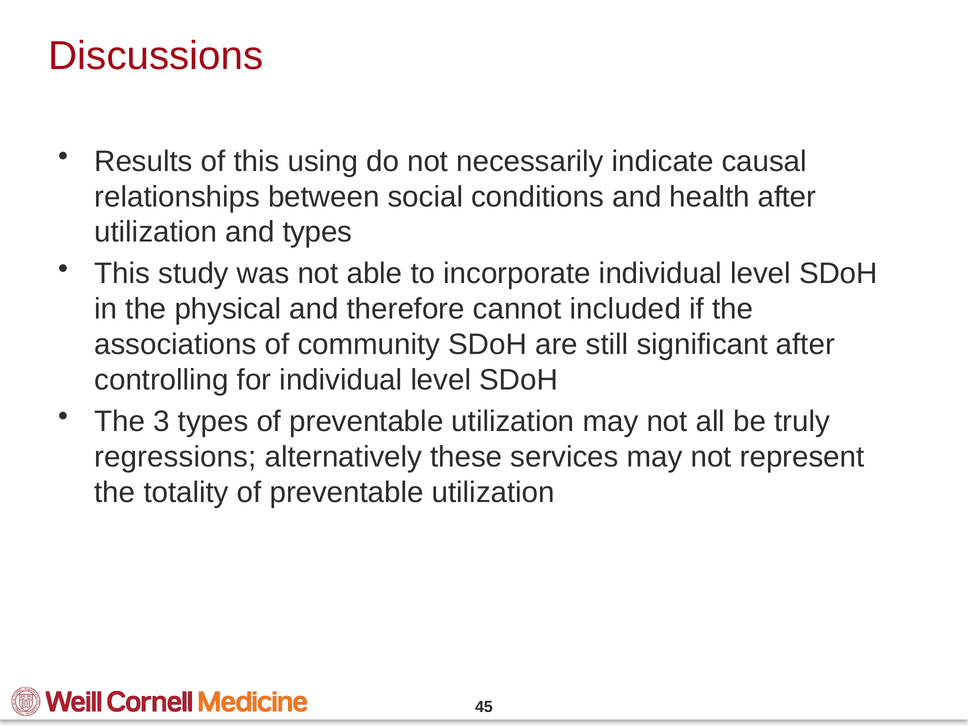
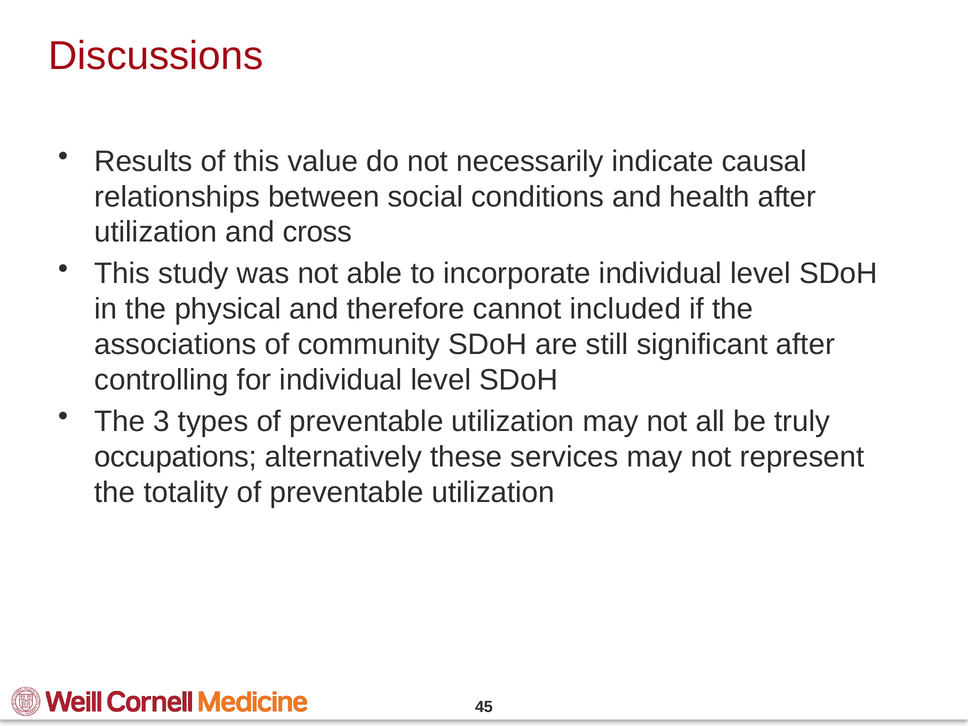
using: using -> value (323, 161)
and types: types -> cross (317, 232)
regressions: regressions -> occupations (176, 457)
